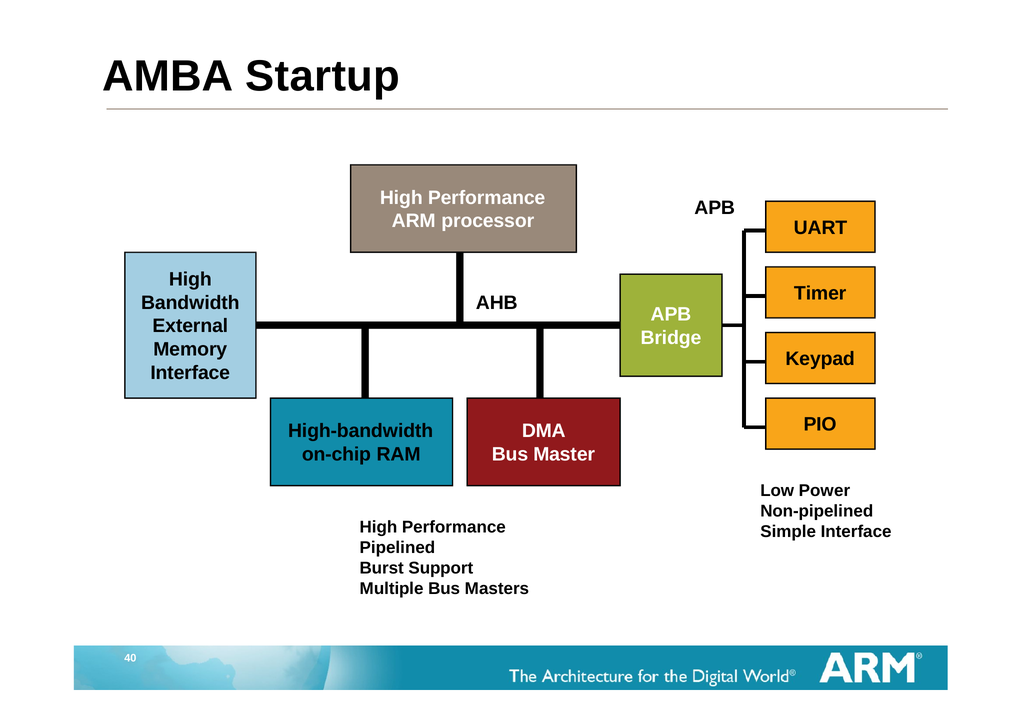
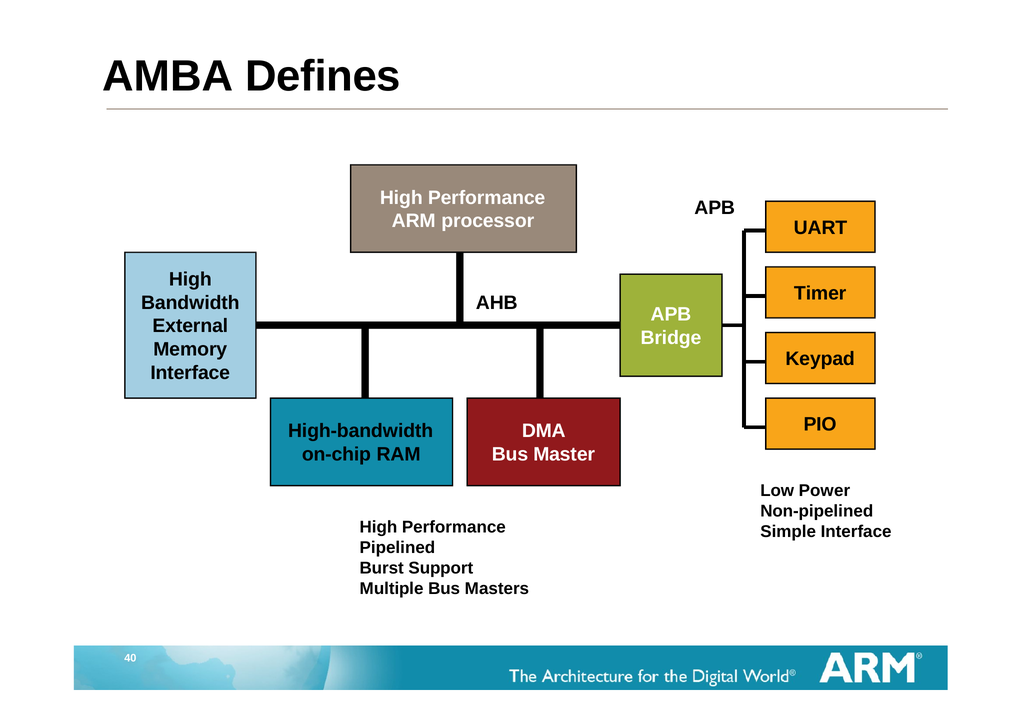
Startup: Startup -> Defines (323, 76)
